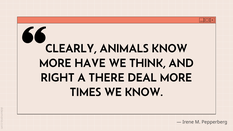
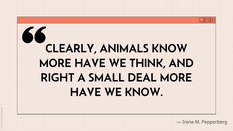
THERE: THERE -> SMALL (107, 78)
TIMES: TIMES -> HAVE (86, 92)
